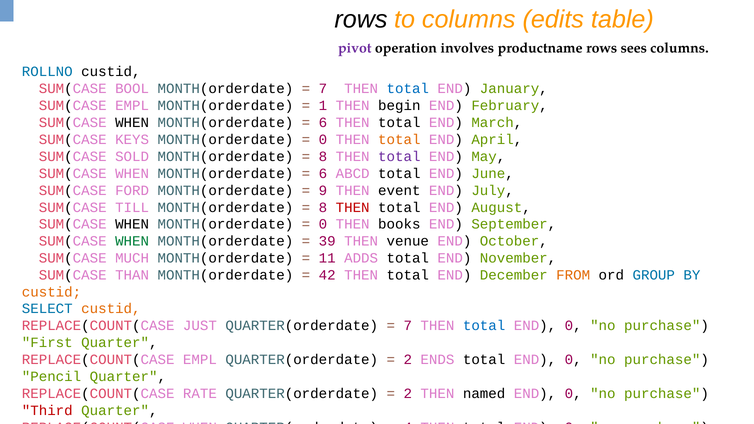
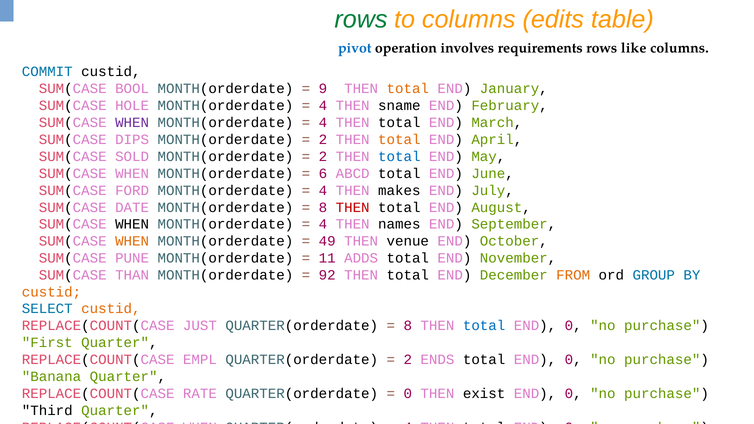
rows colour: black -> green (361, 20)
pivot colour: purple -> blue (355, 48)
productname: productname -> requirements (540, 48)
sees: sees -> like (634, 48)
ROLLNO: ROLLNO -> COMMIT (47, 72)
7: 7 -> 9 (323, 89)
total colour: blue -> orange (408, 89)
SUM(CASE EMPL: EMPL -> HOLE (132, 106)
1: 1 -> 4 (323, 106)
begin: begin -> sname (399, 106)
WHEN colour: black -> purple (132, 123)
6: 6 -> 4 (323, 123)
KEYS: KEYS -> DIPS (132, 140)
0: 0 -> 2 (323, 140)
8: 8 -> 2 (323, 157)
total colour: purple -> blue (399, 157)
9: 9 -> 4 (323, 190)
event: event -> makes (399, 190)
TILL: TILL -> DATE (132, 207)
0: 0 -> 4 (323, 224)
books: books -> names (399, 224)
WHEN colour: green -> orange (132, 241)
39: 39 -> 49 (327, 241)
MUCH: MUCH -> PUNE (132, 258)
42: 42 -> 92 (327, 275)
7: 7 -> 8 (408, 326)
Pencil: Pencil -> Banana (52, 377)
2: 2 -> 0 (408, 394)
named: named -> exist (484, 394)
Third colour: red -> black (47, 411)
